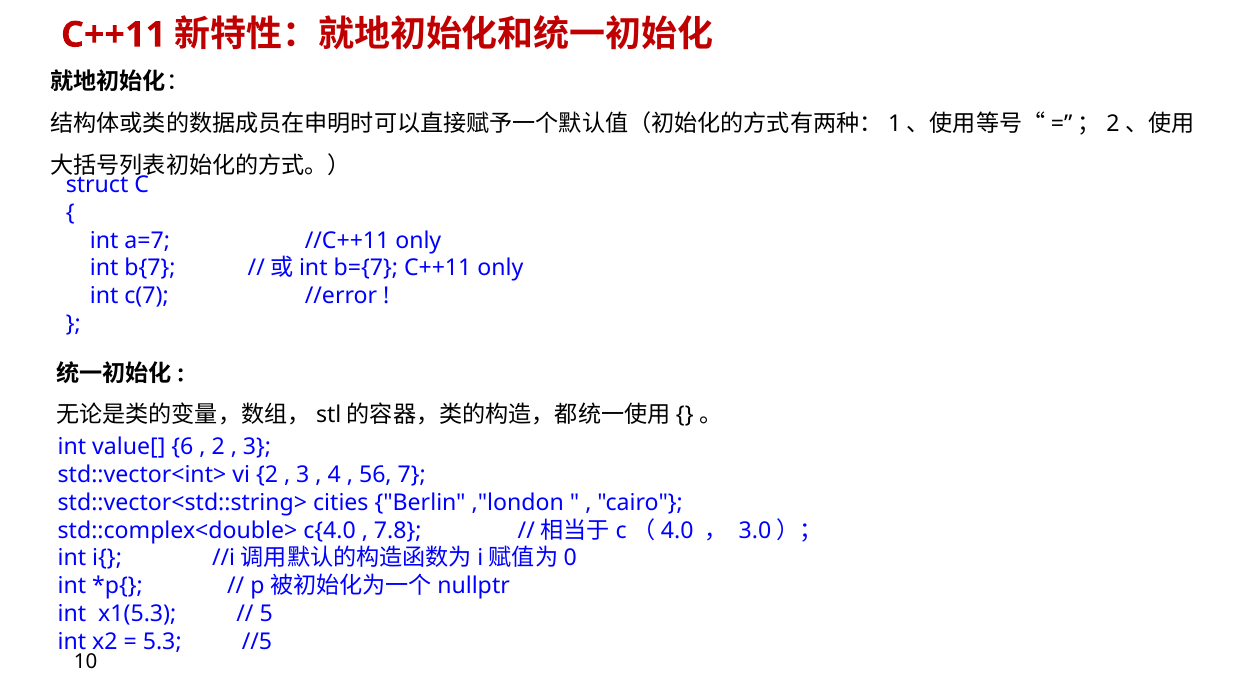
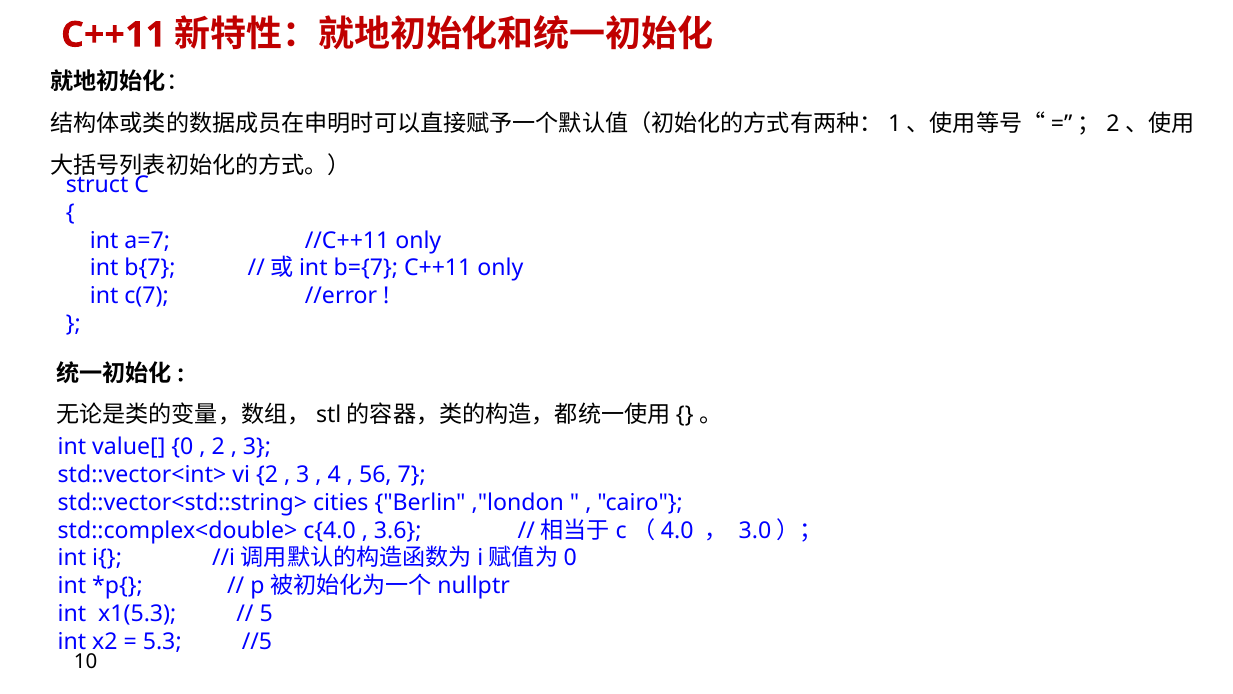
6: 6 -> 0 (182, 447)
7.8: 7.8 -> 3.6 (398, 530)
